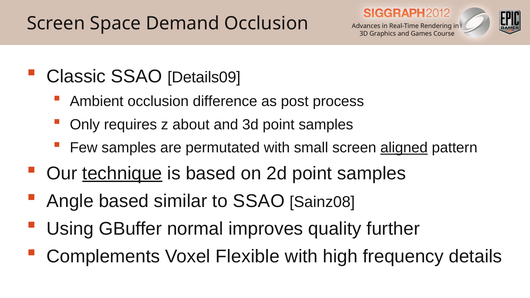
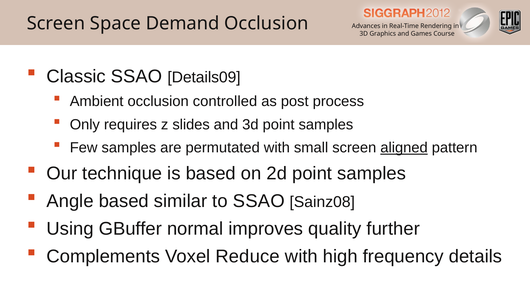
difference: difference -> controlled (225, 101)
about: about -> slides (191, 125)
technique underline: present -> none (122, 174)
Flexible: Flexible -> Reduce (248, 256)
